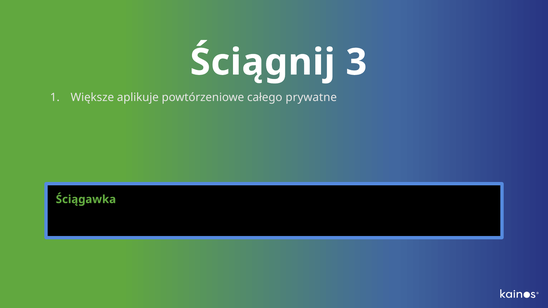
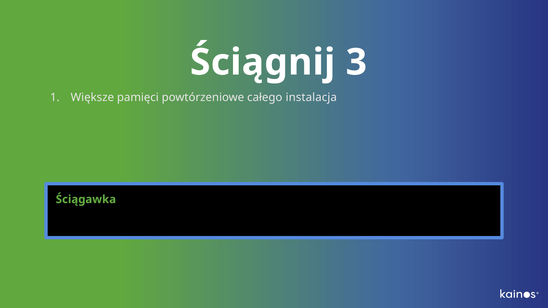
aplikuje: aplikuje -> pamięci (138, 97)
prywatne: prywatne -> instalacja (311, 97)
